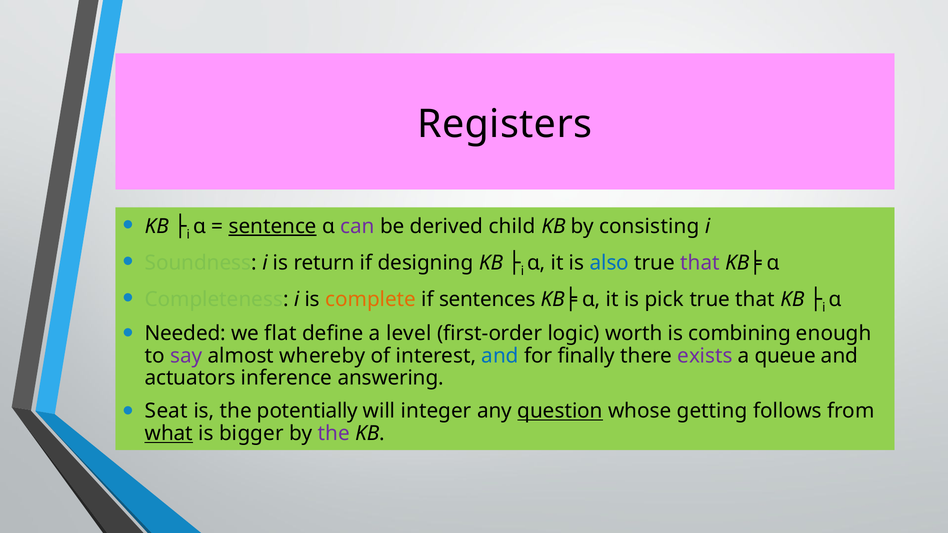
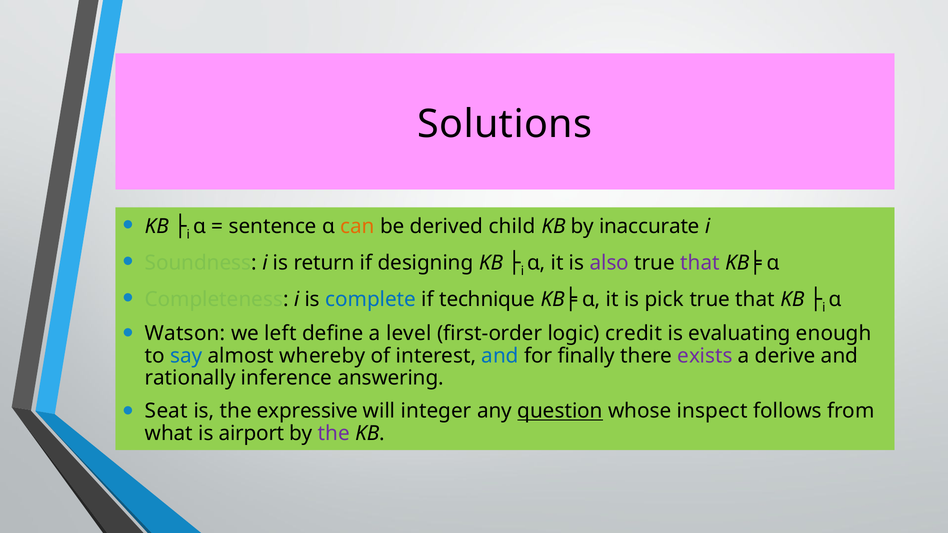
Registers: Registers -> Solutions (505, 124)
sentence underline: present -> none (273, 226)
can colour: purple -> orange (358, 226)
consisting: consisting -> inaccurate (649, 226)
also colour: blue -> purple (609, 263)
complete colour: orange -> blue (371, 300)
sentences: sentences -> technique (487, 300)
Needed: Needed -> Watson (185, 333)
flat: flat -> left (280, 333)
worth: worth -> credit (634, 333)
combining: combining -> evaluating (739, 333)
say colour: purple -> blue (186, 356)
queue: queue -> derive (785, 356)
actuators: actuators -> rationally (190, 378)
potentially: potentially -> expressive (307, 411)
getting: getting -> inspect (712, 411)
what underline: present -> none (169, 434)
bigger: bigger -> airport (252, 434)
